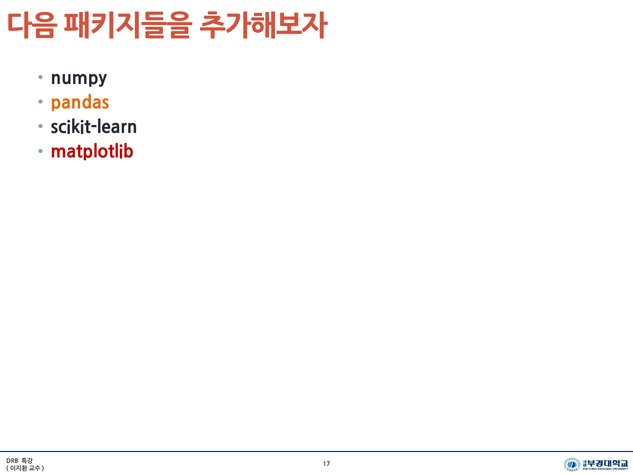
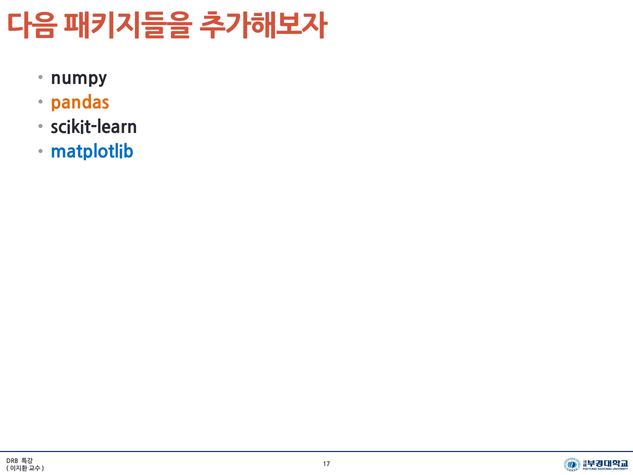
matplotlib colour: red -> blue (92, 152)
